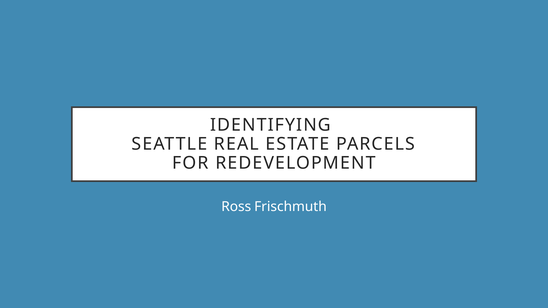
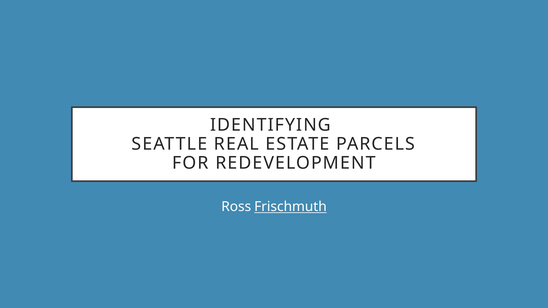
Frischmuth underline: none -> present (290, 207)
